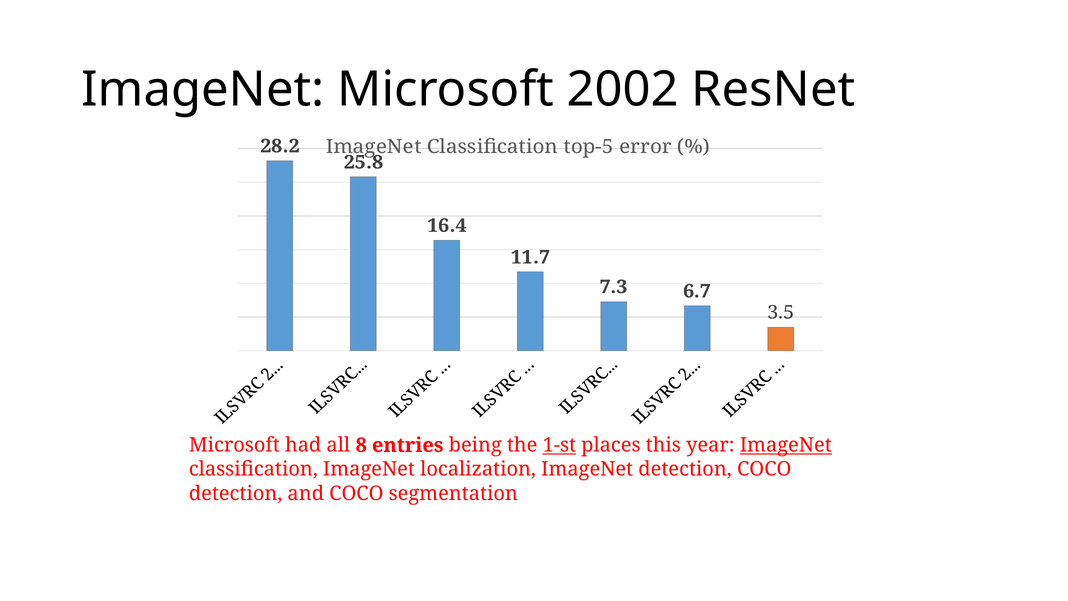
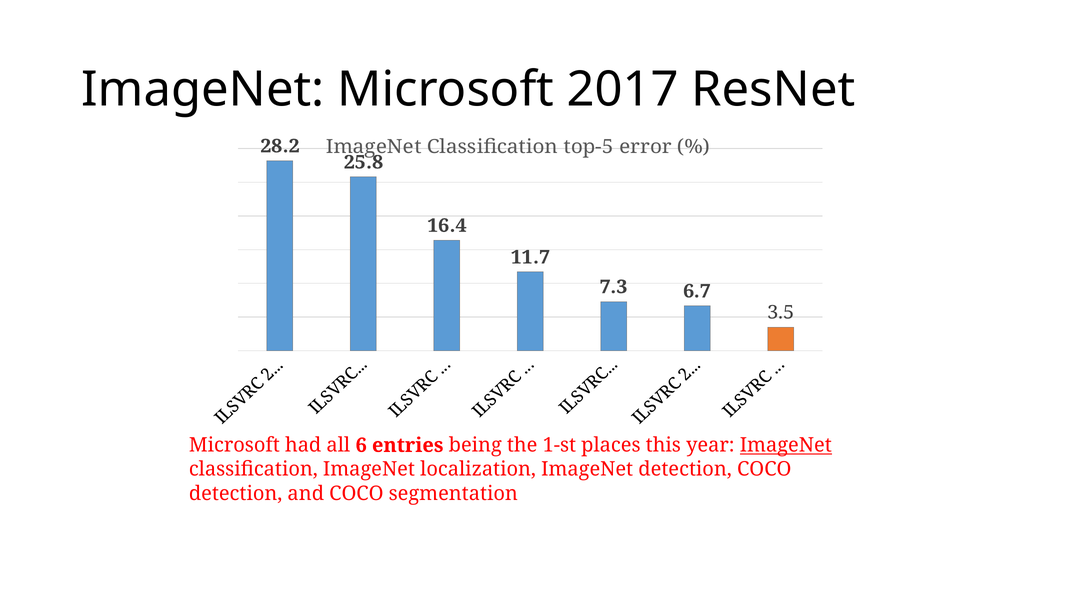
2002: 2002 -> 2017 (623, 90)
8: 8 -> 6 (361, 445)
1-st underline: present -> none (559, 445)
